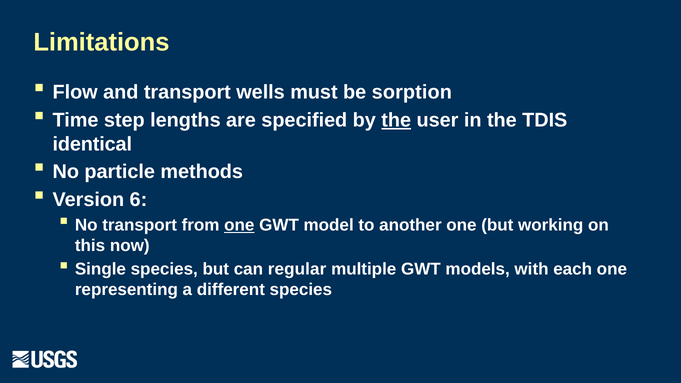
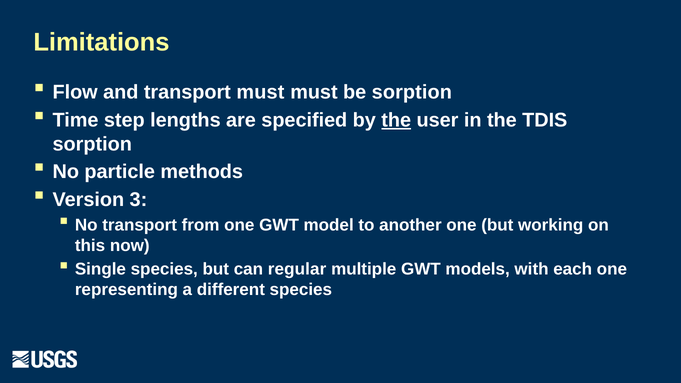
transport wells: wells -> must (260, 92)
identical: identical -> sorption (92, 144)
6: 6 -> 3 (138, 200)
one underline: present -> none (239, 225)
